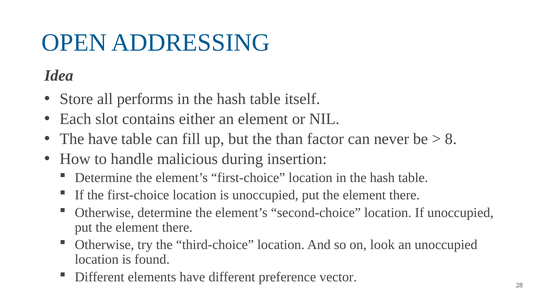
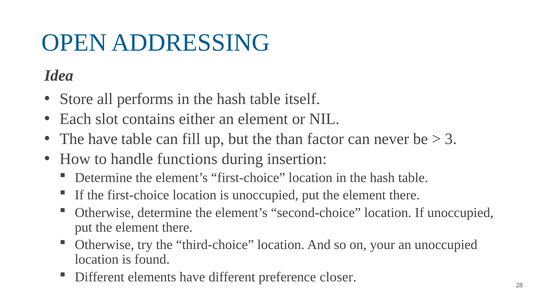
8: 8 -> 3 (451, 139)
malicious: malicious -> functions (187, 159)
look: look -> your (382, 245)
vector: vector -> closer (338, 277)
